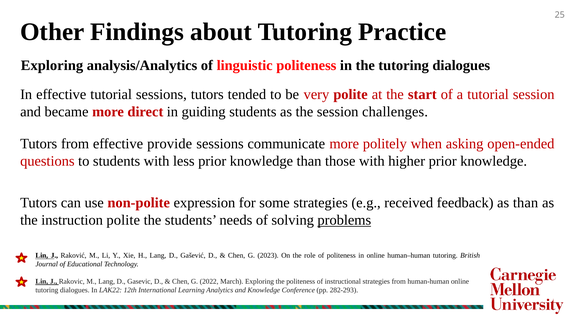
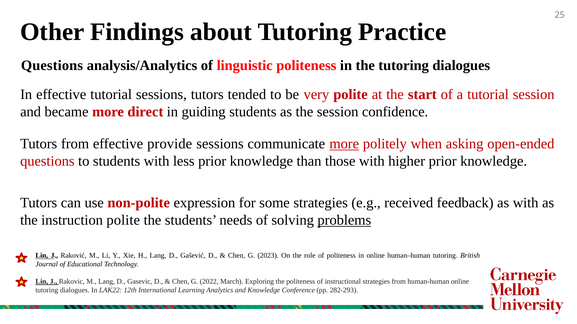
Exploring: Exploring -> Questions (52, 66)
challenges: challenges -> confidence (395, 112)
more underline: none -> present (344, 144)
as than: than -> with (526, 203)
